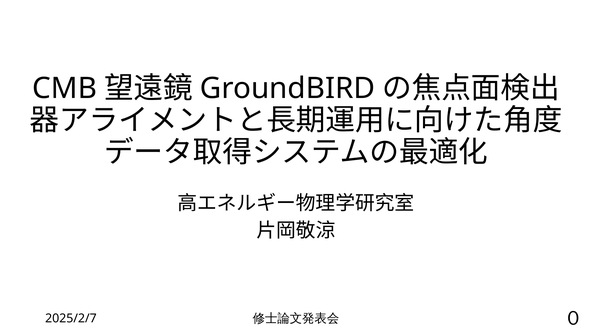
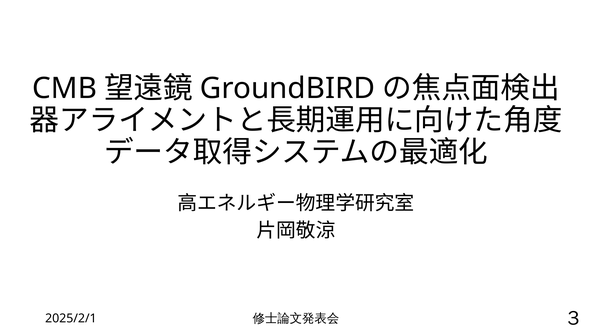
2025/2/7: 2025/2/7 -> 2025/2/1 (71, 318)
0: 0 -> 3 (573, 318)
